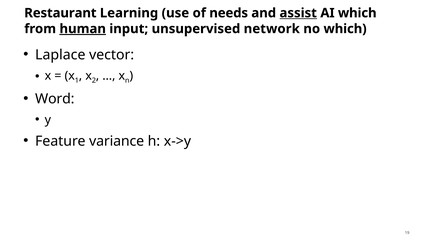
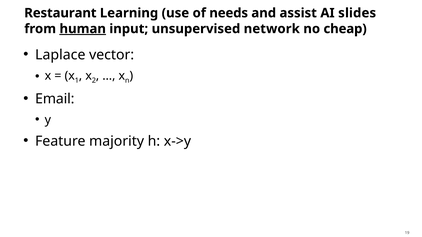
assist underline: present -> none (298, 13)
AI which: which -> slides (357, 13)
no which: which -> cheap (345, 29)
Word: Word -> Email (55, 99)
variance: variance -> majority (117, 141)
